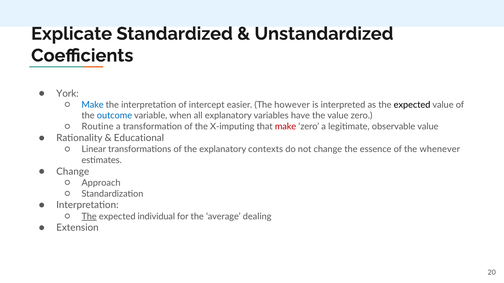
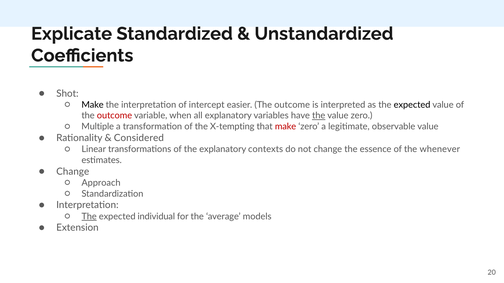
York: York -> Shot (67, 94)
Make colour: blue -> black (93, 105)
easier The however: however -> outcome (292, 105)
outcome colour: blue -> red (114, 116)
the underline: none -> present (319, 116)
Routine: Routine -> Multiple (98, 127)
X-imputing: X-imputing -> X-tempting (232, 127)
Educational: Educational -> Considered (139, 138)
dealing: dealing -> models (257, 217)
